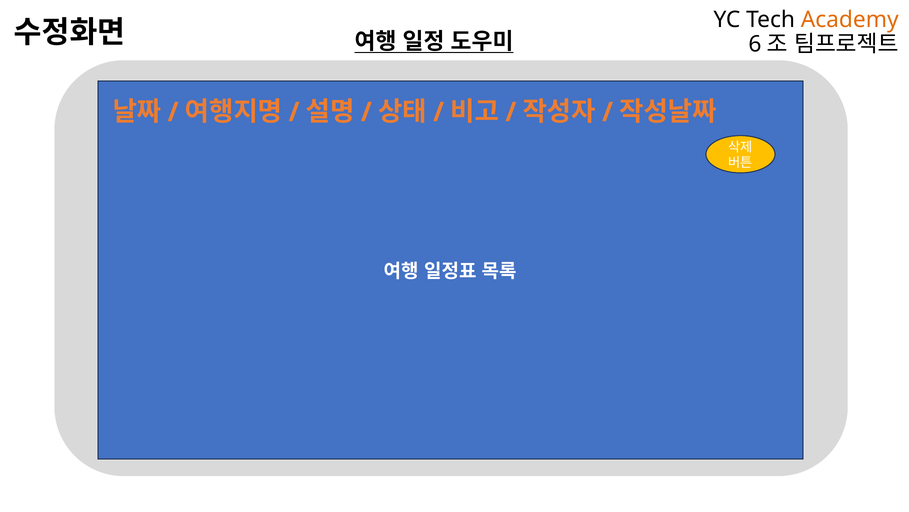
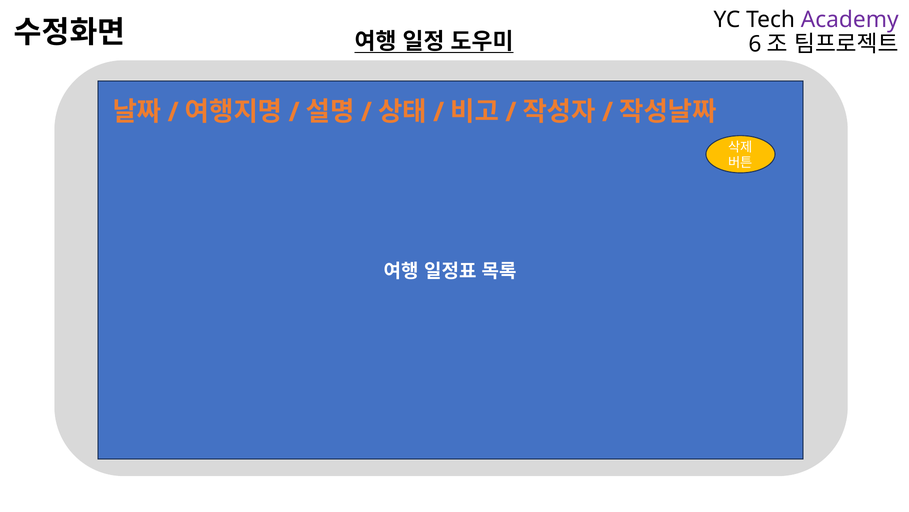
Academy colour: orange -> purple (850, 20)
